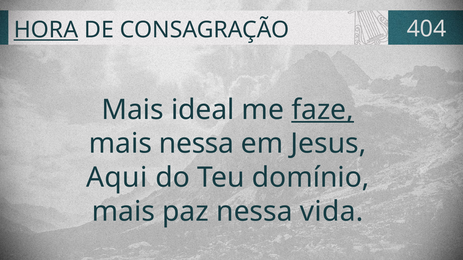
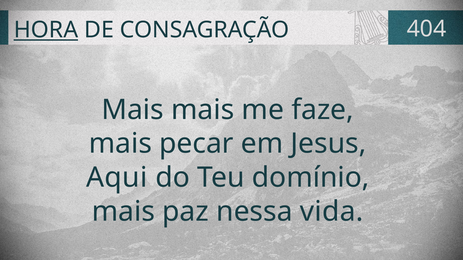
Mais ideal: ideal -> mais (203, 110)
faze underline: present -> none (323, 110)
mais nessa: nessa -> pecar (196, 144)
